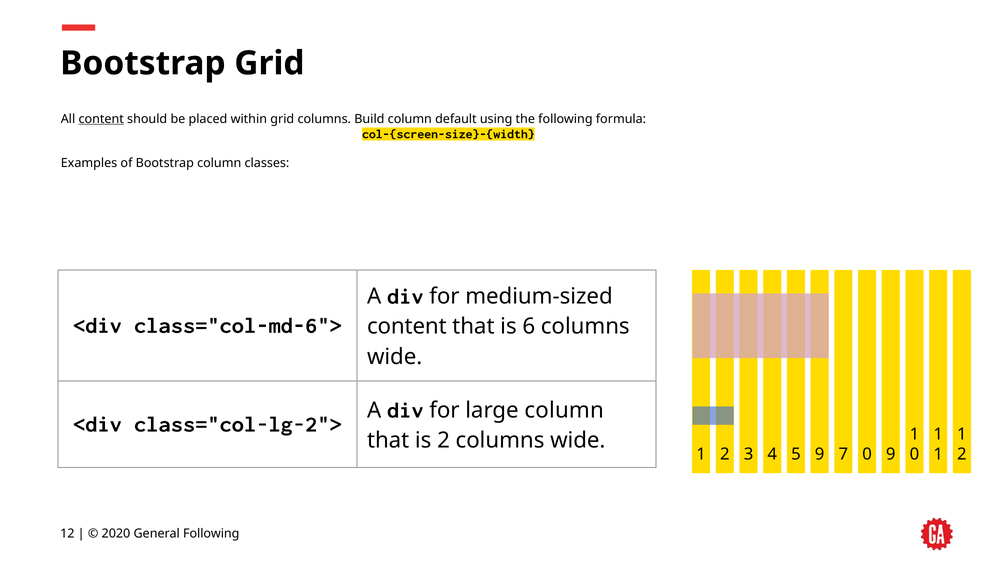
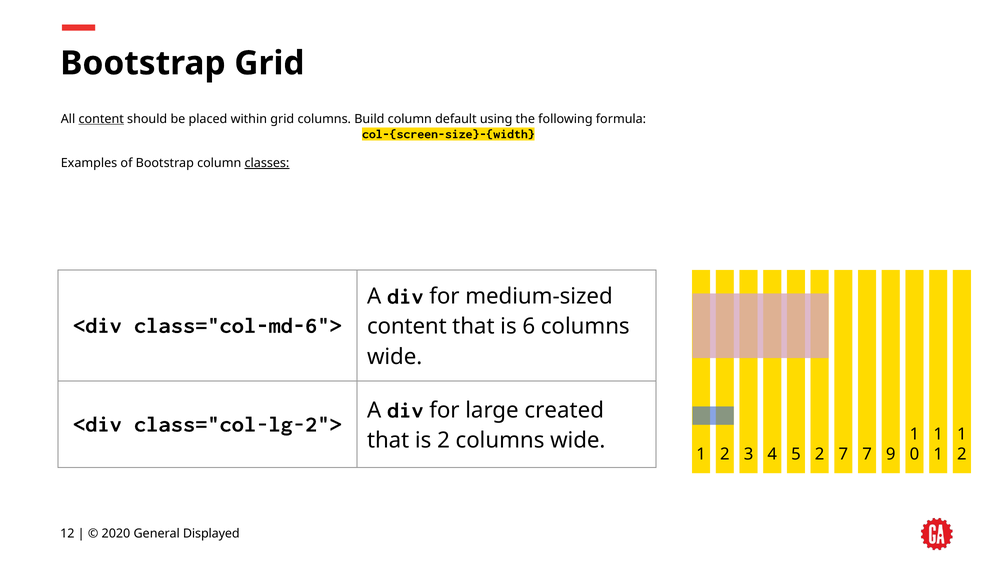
classes underline: none -> present (267, 163)
large column: column -> created (564, 410)
5 9: 9 -> 2 (820, 454)
7 0: 0 -> 7 (867, 454)
General Following: Following -> Displayed (211, 533)
